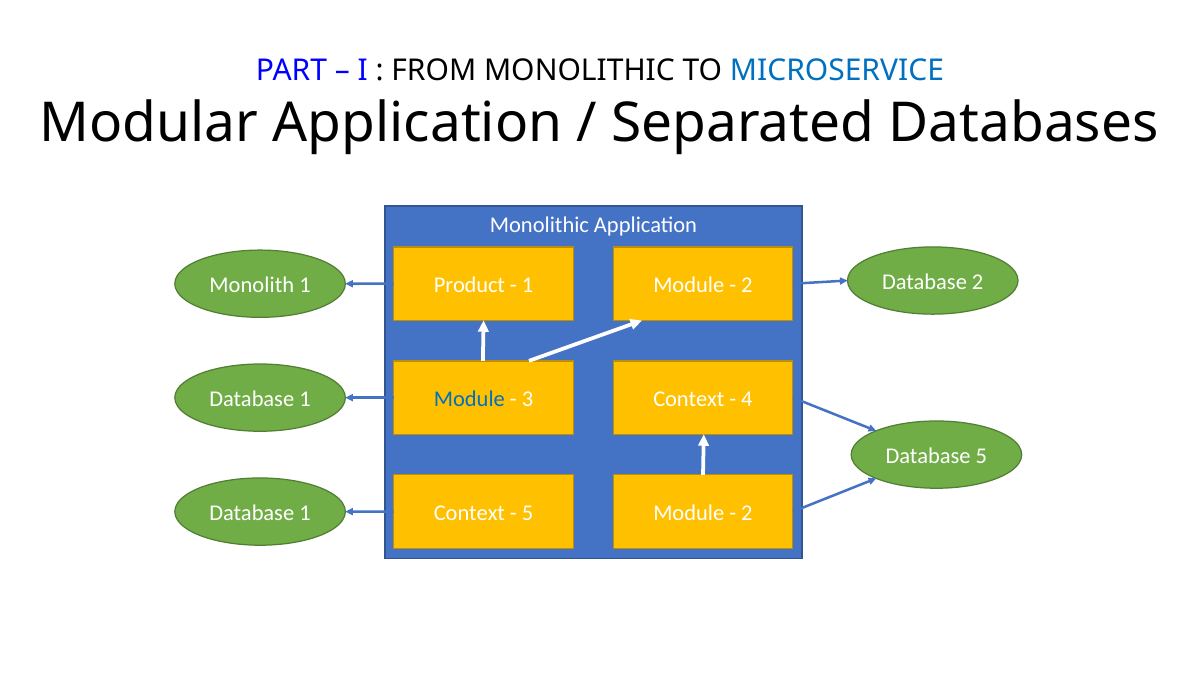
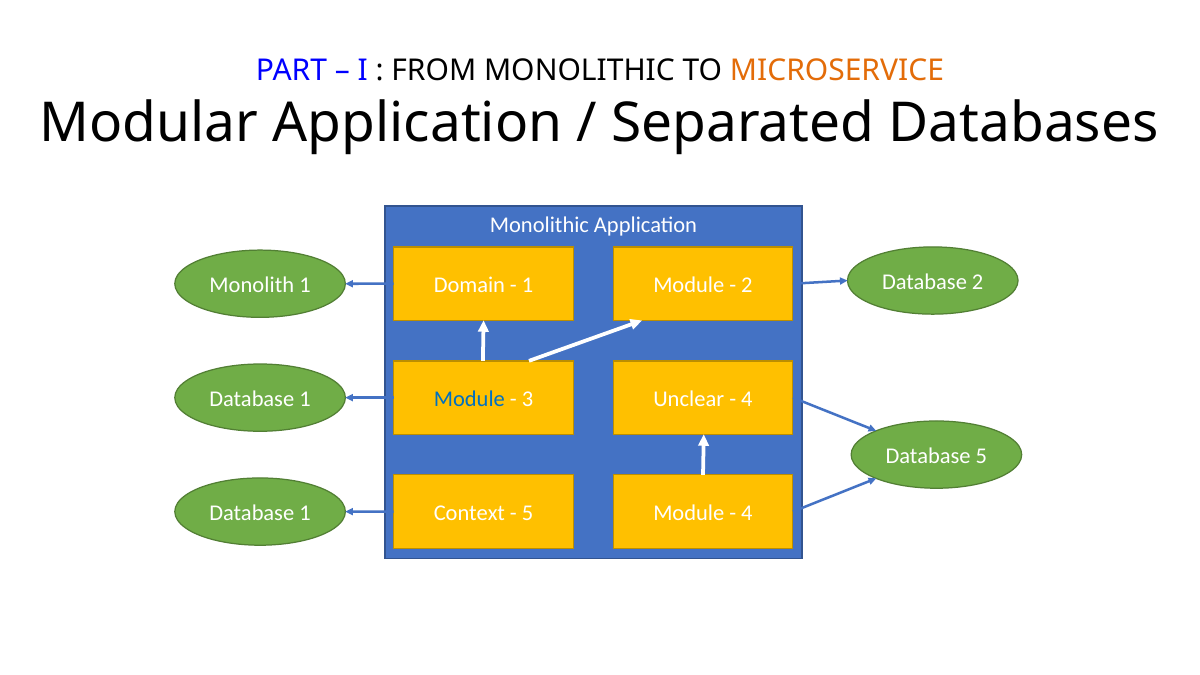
MICROSERVICE colour: blue -> orange (837, 70)
Product: Product -> Domain (469, 285)
3 Context: Context -> Unclear (689, 399)
2: 2 -> 4 (747, 513)
